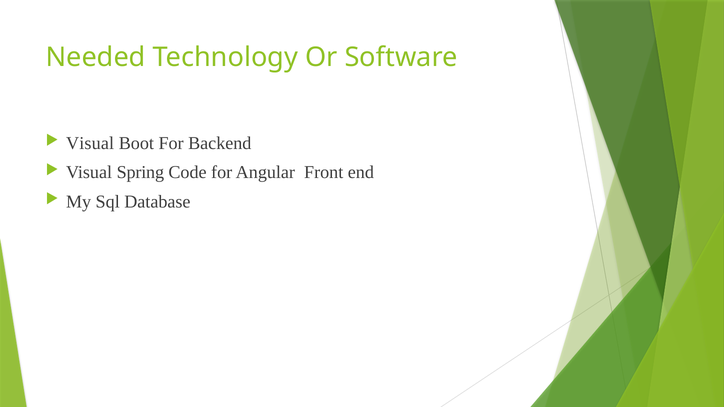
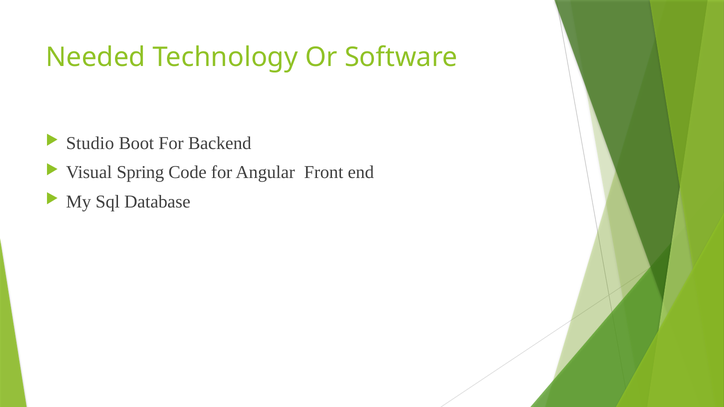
Visual: Visual -> Studio (90, 143)
